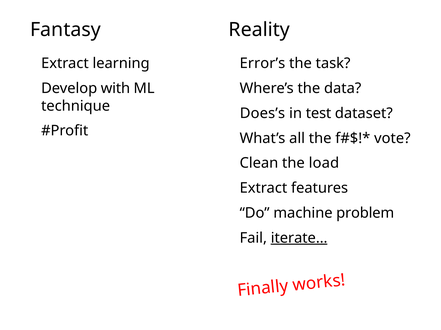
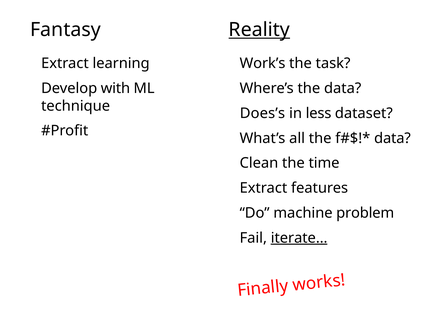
Reality underline: none -> present (259, 30)
Error’s: Error’s -> Work’s (263, 63)
test: test -> less (319, 113)
vote: vote -> data (392, 138)
load: load -> time (324, 163)
